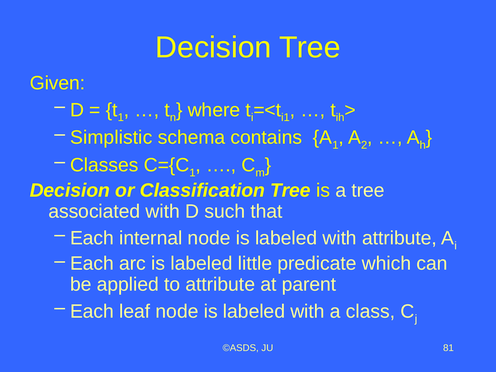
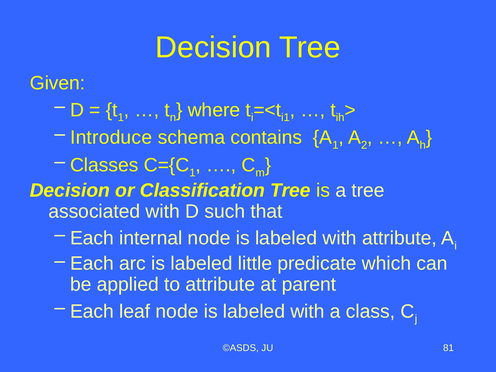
Simplistic: Simplistic -> Introduce (111, 138)
